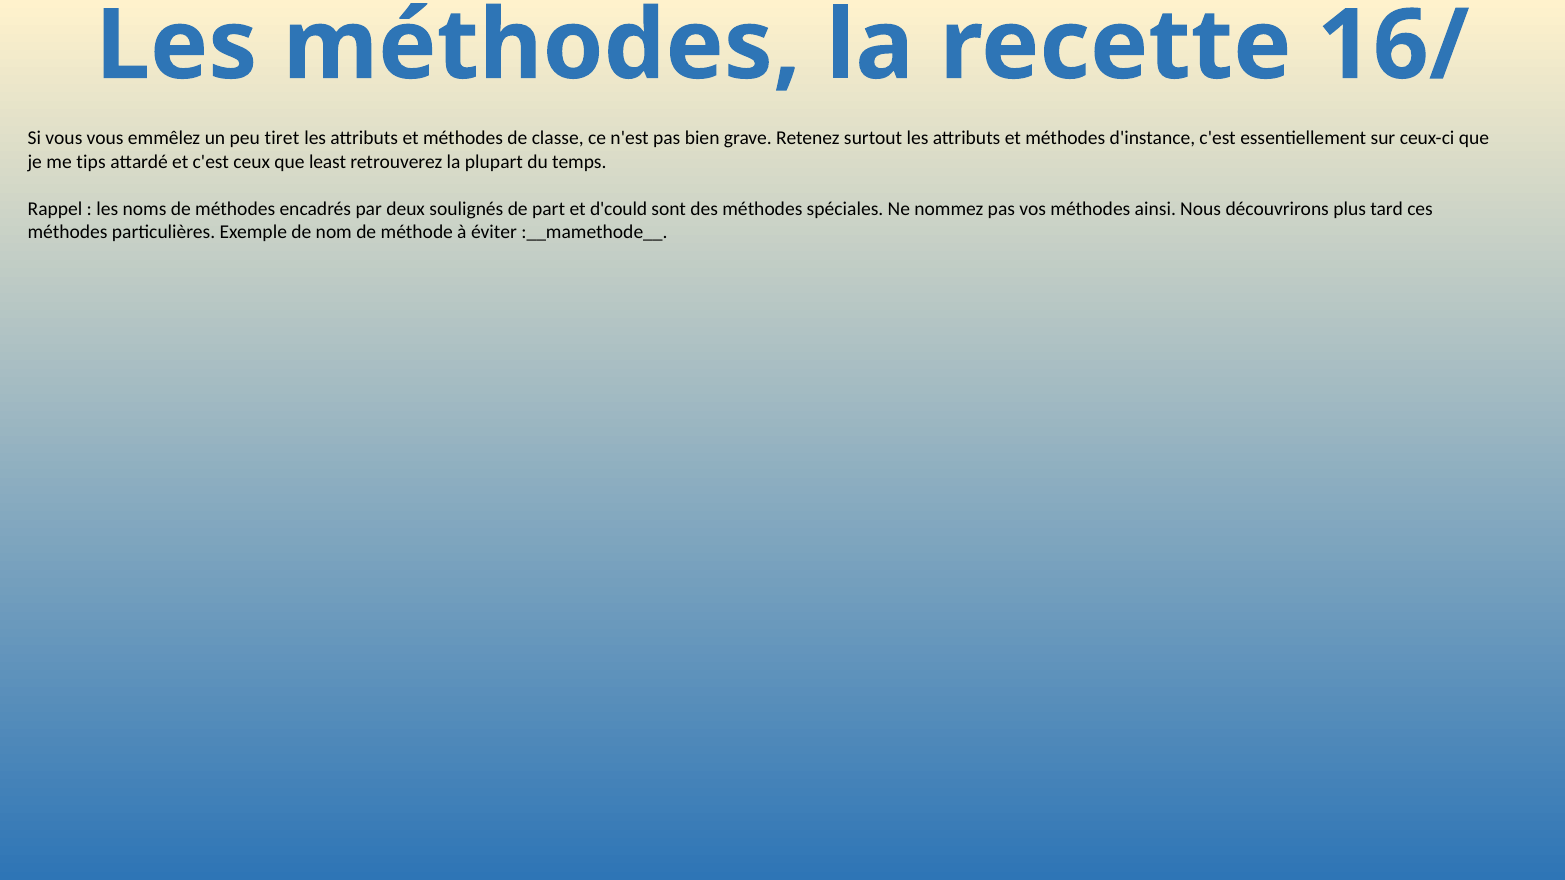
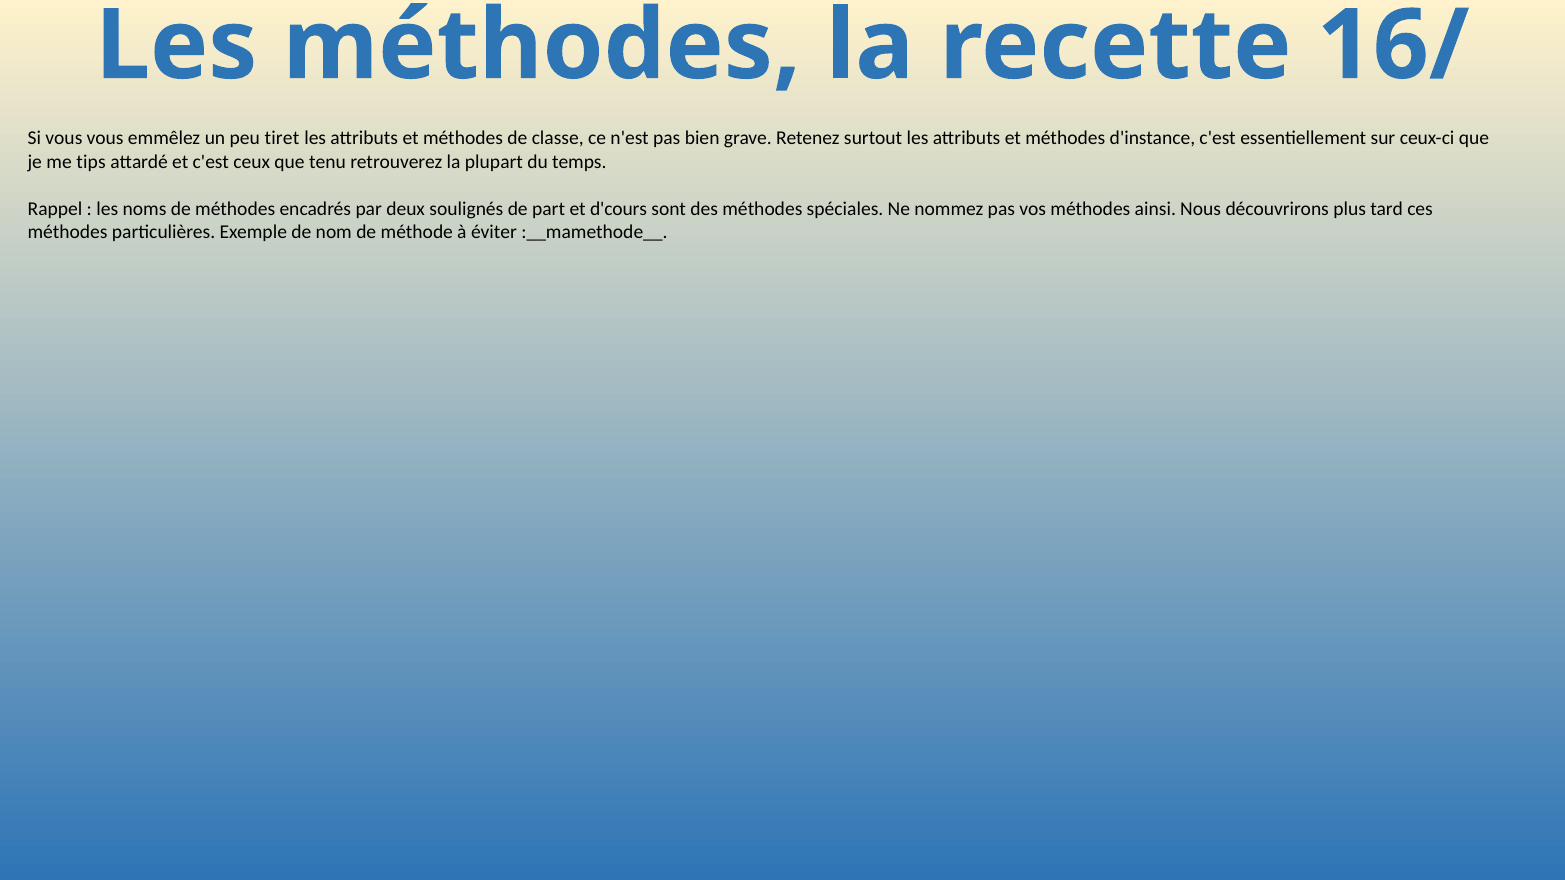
least: least -> tenu (328, 162)
d'could: d'could -> d'cours (619, 209)
